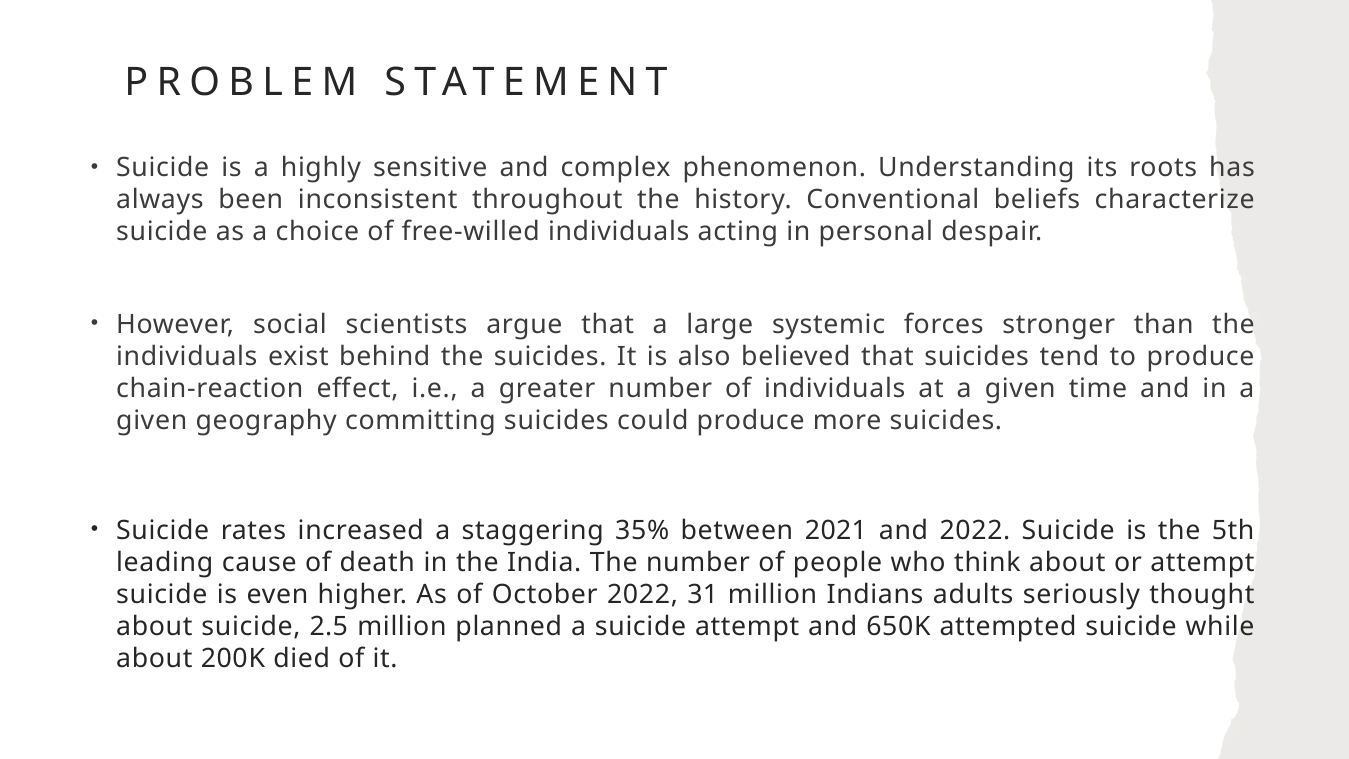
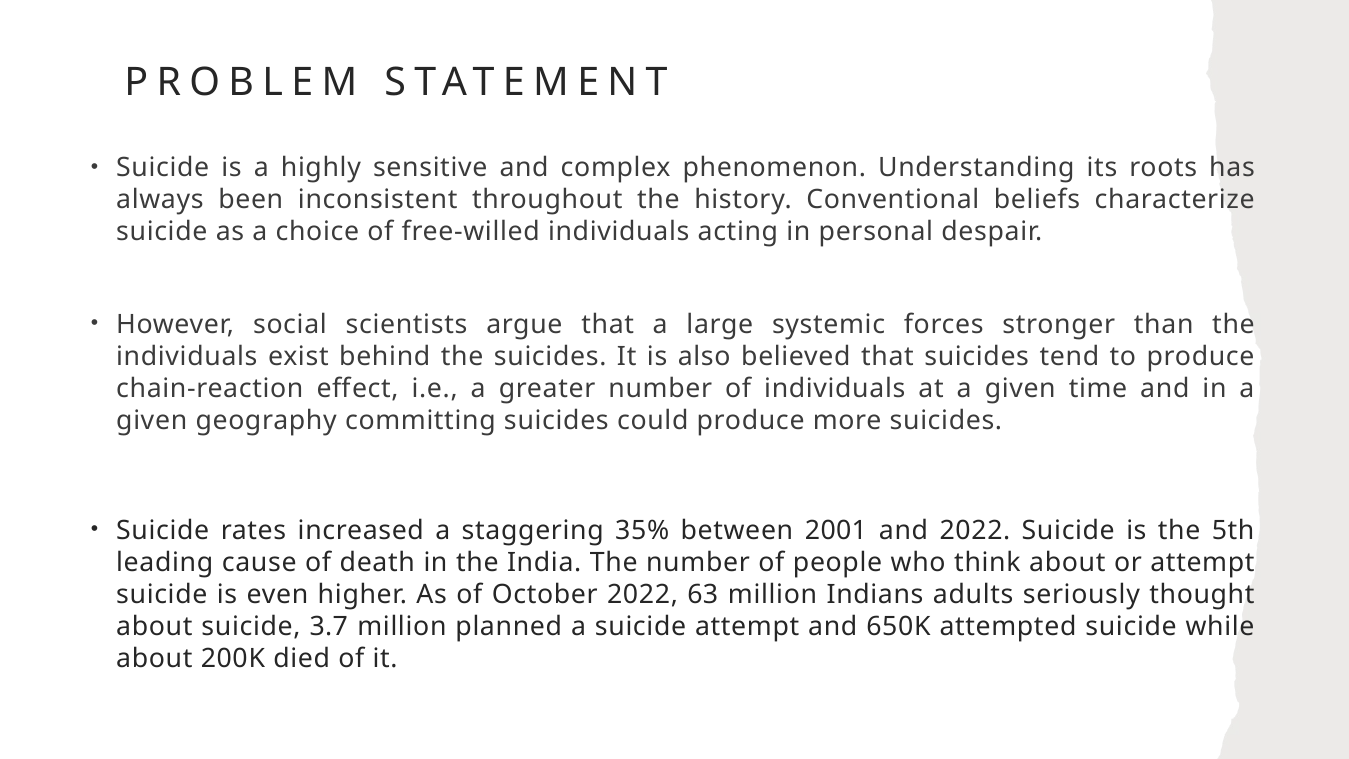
2021: 2021 -> 2001 (836, 530)
31: 31 -> 63 (703, 594)
2.5: 2.5 -> 3.7 (329, 626)
